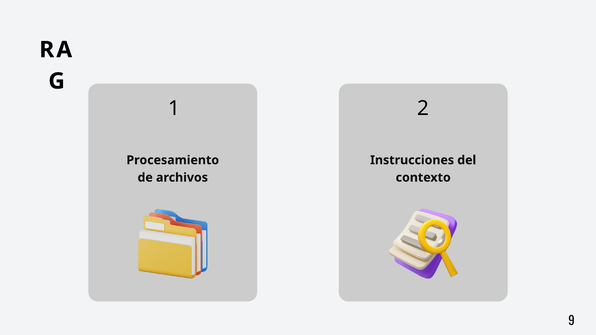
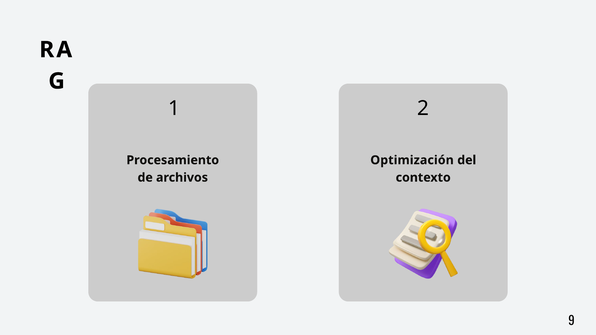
Instrucciones: Instrucciones -> Optimización (412, 160)
